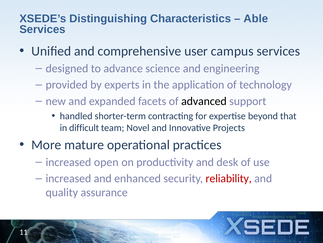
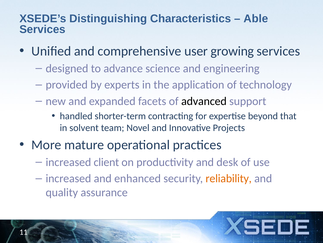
campus: campus -> growing (232, 51)
difficult: difficult -> solvent (84, 128)
open: open -> client (106, 162)
reliability colour: red -> orange (229, 178)
